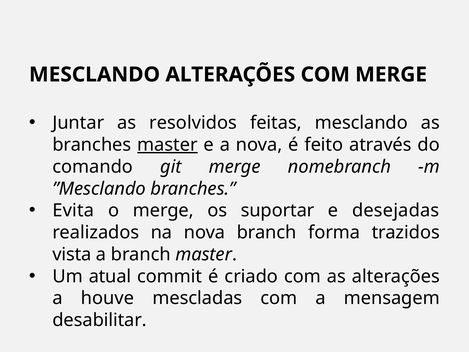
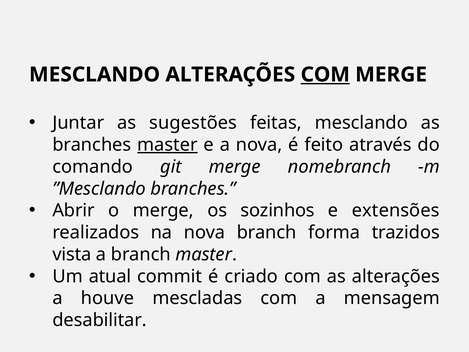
COM underline: none -> present (325, 75)
resolvidos: resolvidos -> sugestões (193, 123)
Evita: Evita -> Abrir (74, 210)
suportar: suportar -> sozinhos (278, 210)
desejadas: desejadas -> extensões (396, 210)
